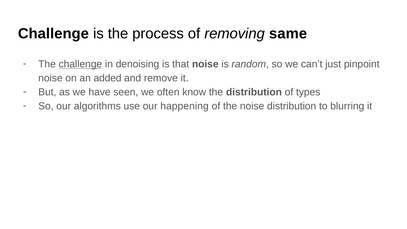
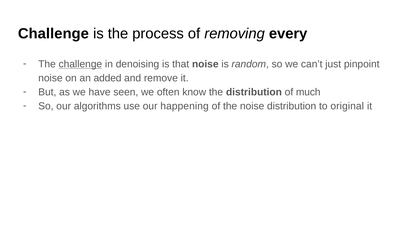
same: same -> every (288, 34)
types: types -> much (308, 92)
blurring: blurring -> original (347, 106)
